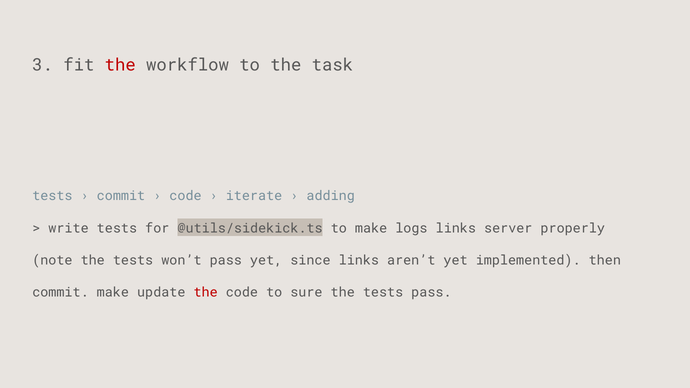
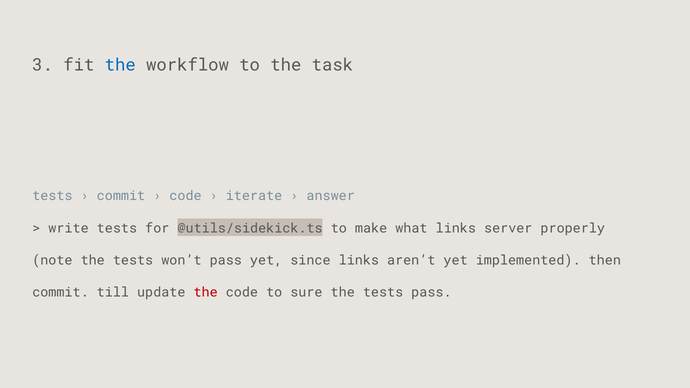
the colour: red -> blue (120, 65)
adding: adding -> answer (331, 196)
logs: logs -> what (411, 228)
commit make: make -> till (113, 293)
